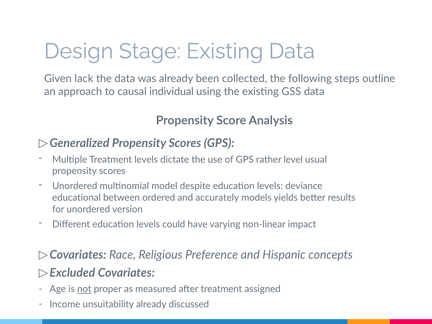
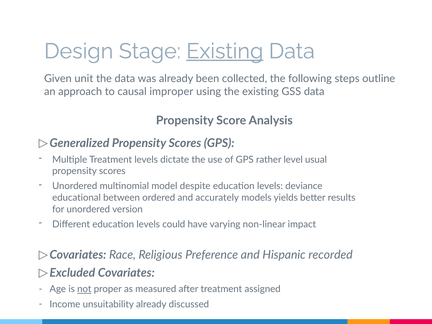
Existing underline: none -> present (225, 51)
lack: lack -> unit (84, 79)
individual: individual -> improper (171, 91)
concepts: concepts -> recorded (331, 255)
